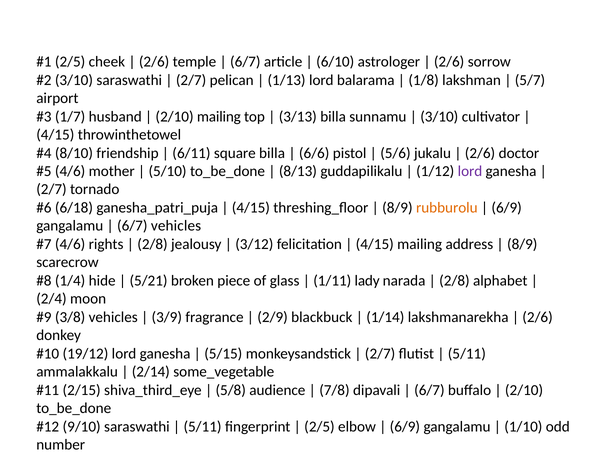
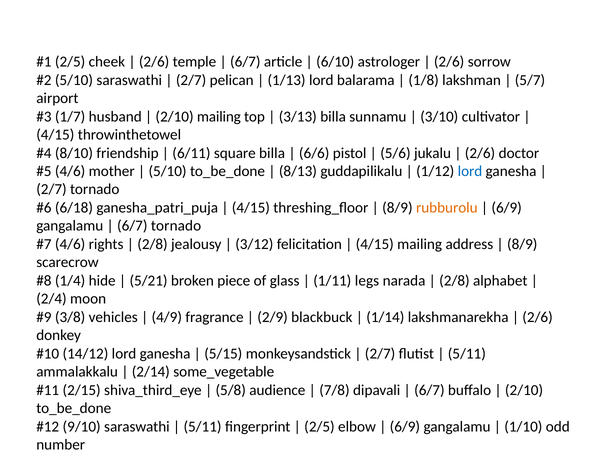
3/10: 3/10 -> 5/10 (74, 80)
lord colour: purple -> blue (470, 171)
6/7 vehicles: vehicles -> tornado (176, 226)
1/11 lady: lady -> legs (367, 280)
3/9: 3/9 -> 4/9 (167, 317)
19/12: 19/12 -> 14/12 (85, 353)
